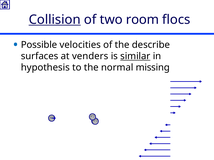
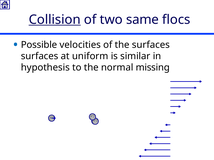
room: room -> same (142, 20)
the describe: describe -> surfaces (151, 45)
venders: venders -> uniform (90, 56)
similar underline: present -> none (135, 56)
